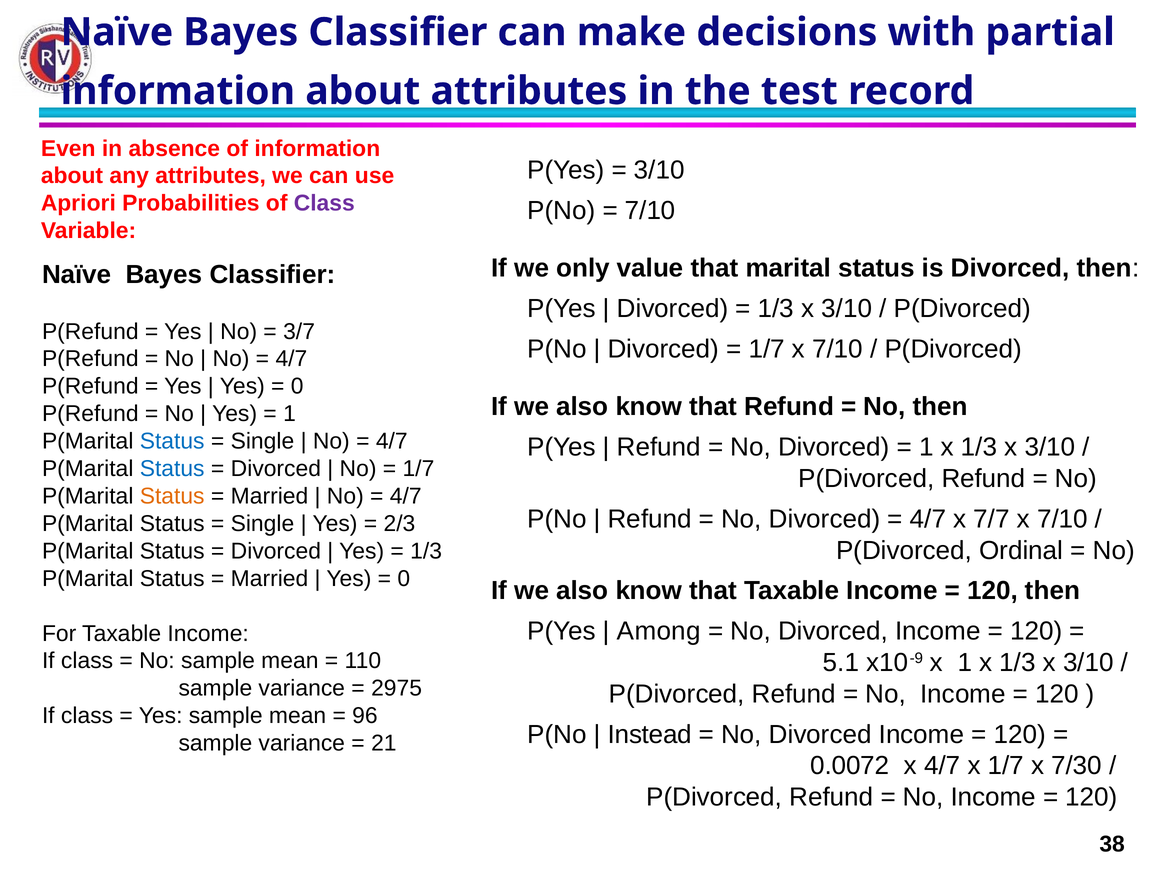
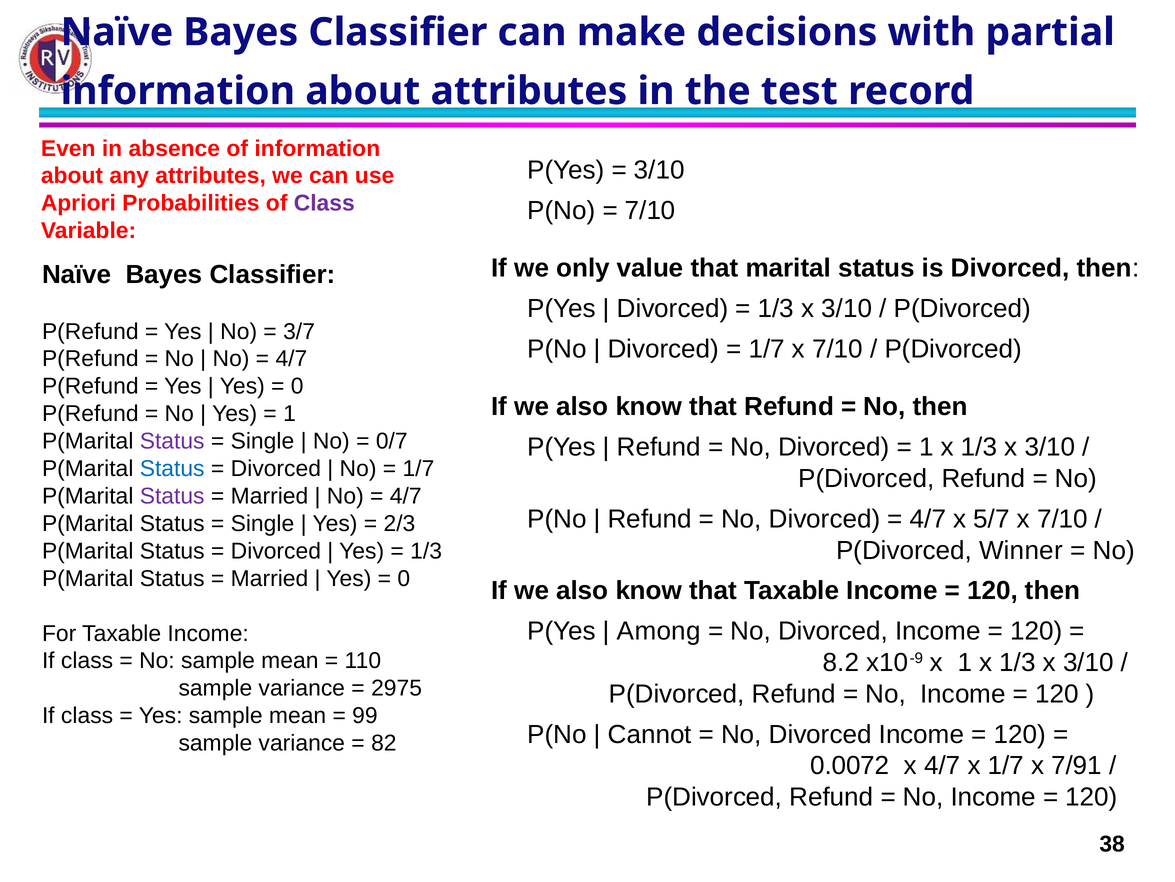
Status colour: blue -> purple (172, 441)
4/7: 4/7 -> 0/7 (392, 441)
Status colour: orange -> purple (172, 496)
7/7: 7/7 -> 5/7 (992, 519)
Ordinal: Ordinal -> Winner (1021, 550)
5.1: 5.1 -> 8.2 (841, 662)
96: 96 -> 99 (365, 715)
Instead: Instead -> Cannot (650, 734)
21: 21 -> 82 (384, 743)
7/30: 7/30 -> 7/91 (1077, 765)
